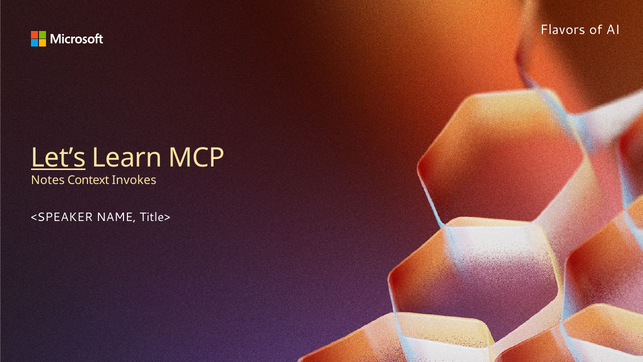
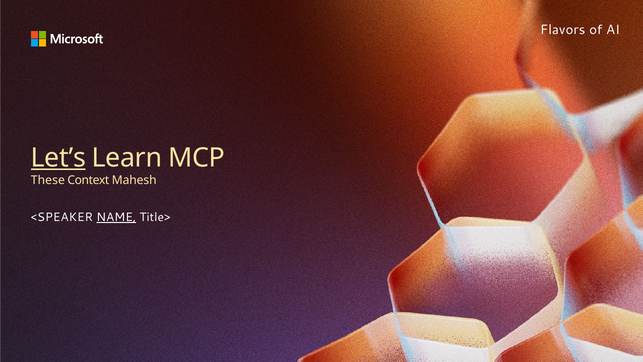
Notes: Notes -> These (48, 180)
Invokes: Invokes -> Mahesh (134, 180)
NAME underline: none -> present (116, 217)
